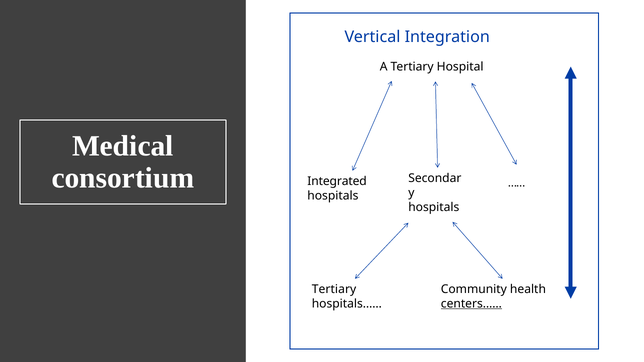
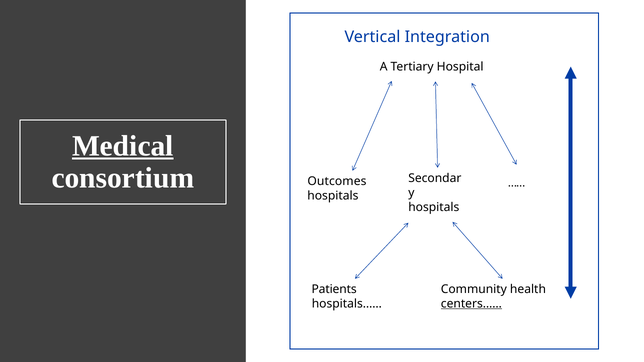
Medical underline: none -> present (123, 146)
Integrated: Integrated -> Outcomes (337, 181)
Tertiary: Tertiary -> Patients (334, 289)
